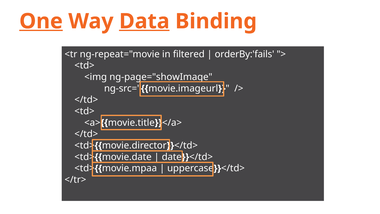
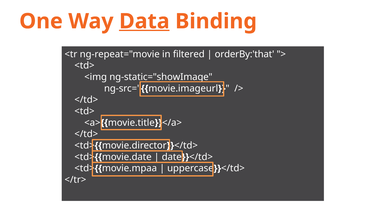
One underline: present -> none (41, 21)
orderBy:'fails: orderBy:'fails -> orderBy:'that (245, 54)
ng-page="showImage: ng-page="showImage -> ng-static="showImage (161, 77)
